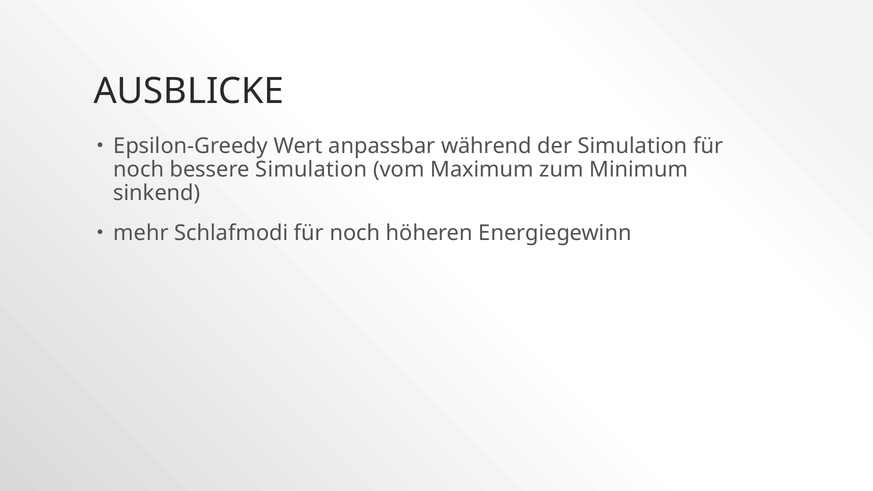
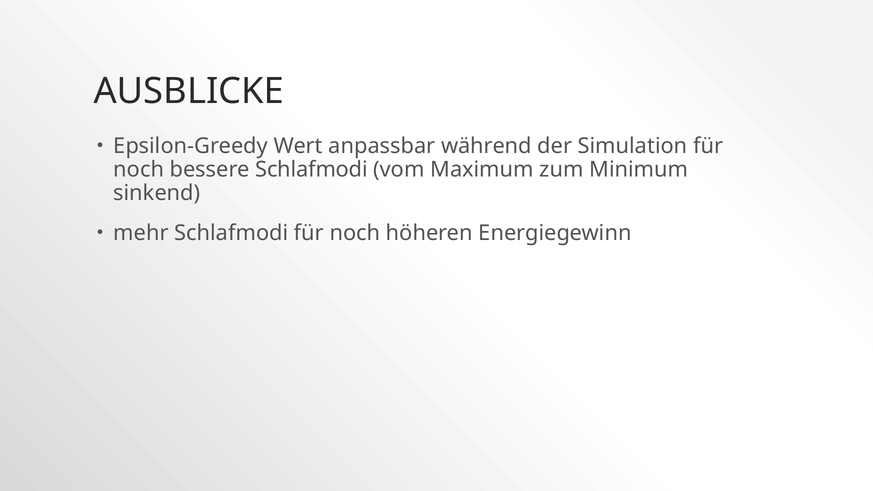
bessere Simulation: Simulation -> Schlafmodi (311, 169)
